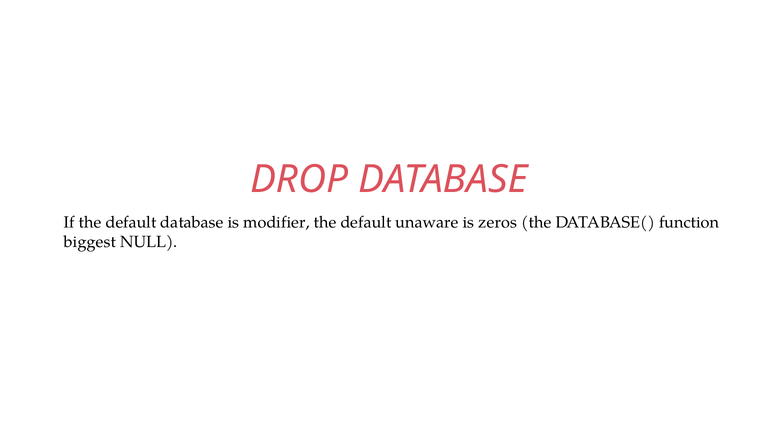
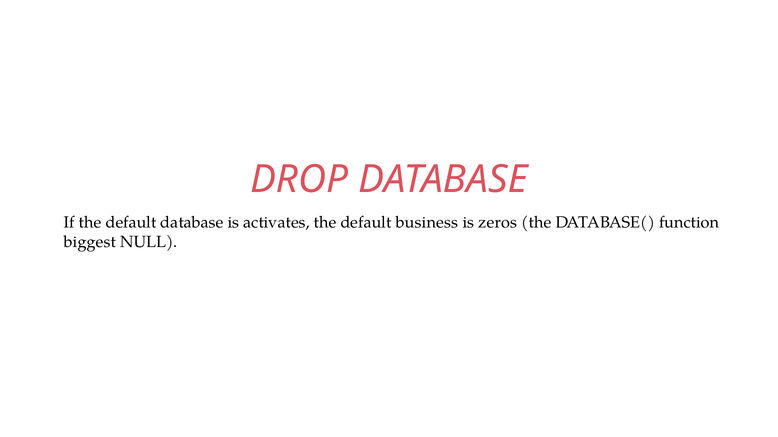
modifier: modifier -> activates (276, 223)
unaware: unaware -> business (427, 223)
